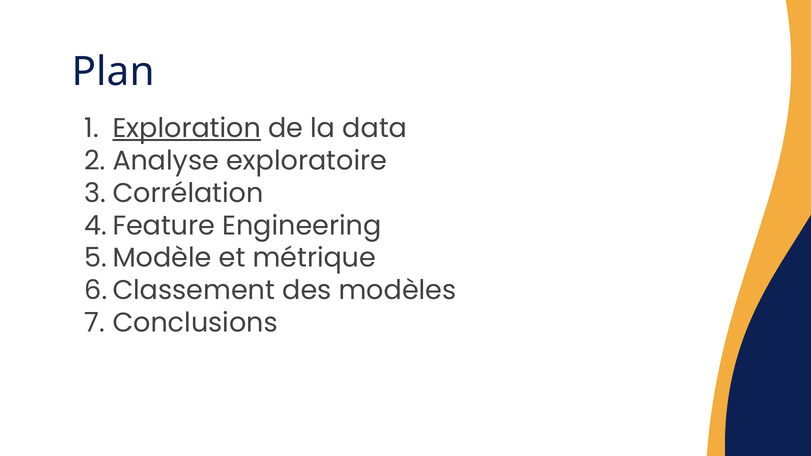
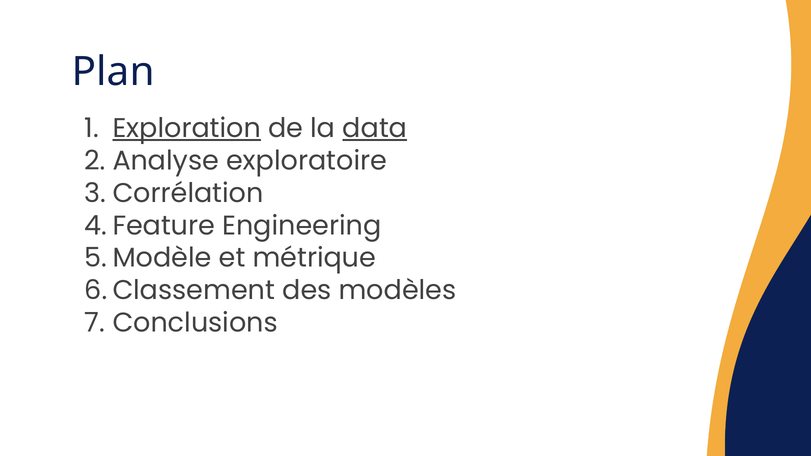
data underline: none -> present (375, 128)
